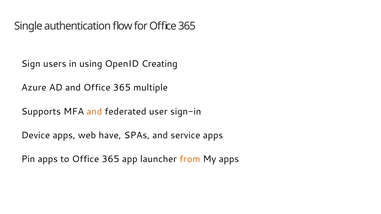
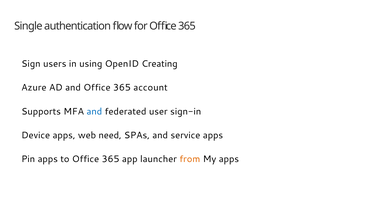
multiple: multiple -> account (151, 88)
and colour: orange -> blue (94, 112)
have: have -> need (110, 135)
